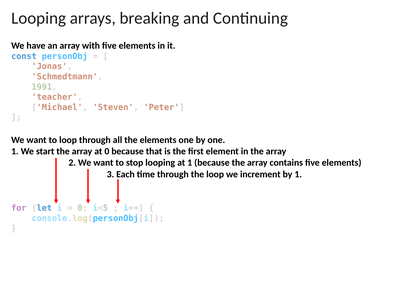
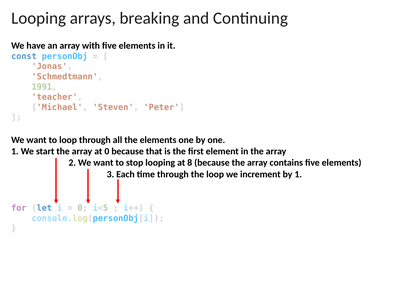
at 1: 1 -> 8 (190, 163)
